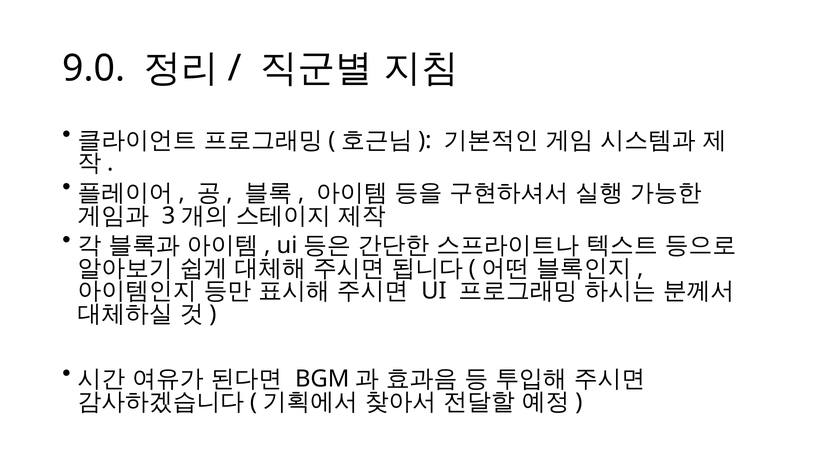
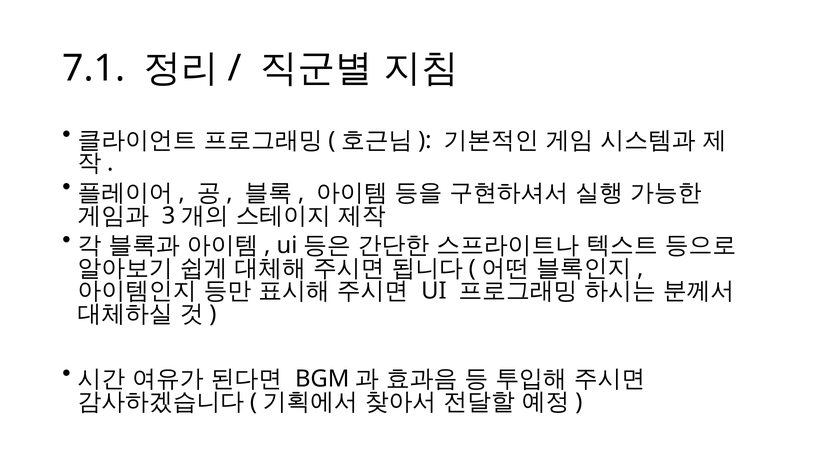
9.0: 9.0 -> 7.1 (94, 69)
